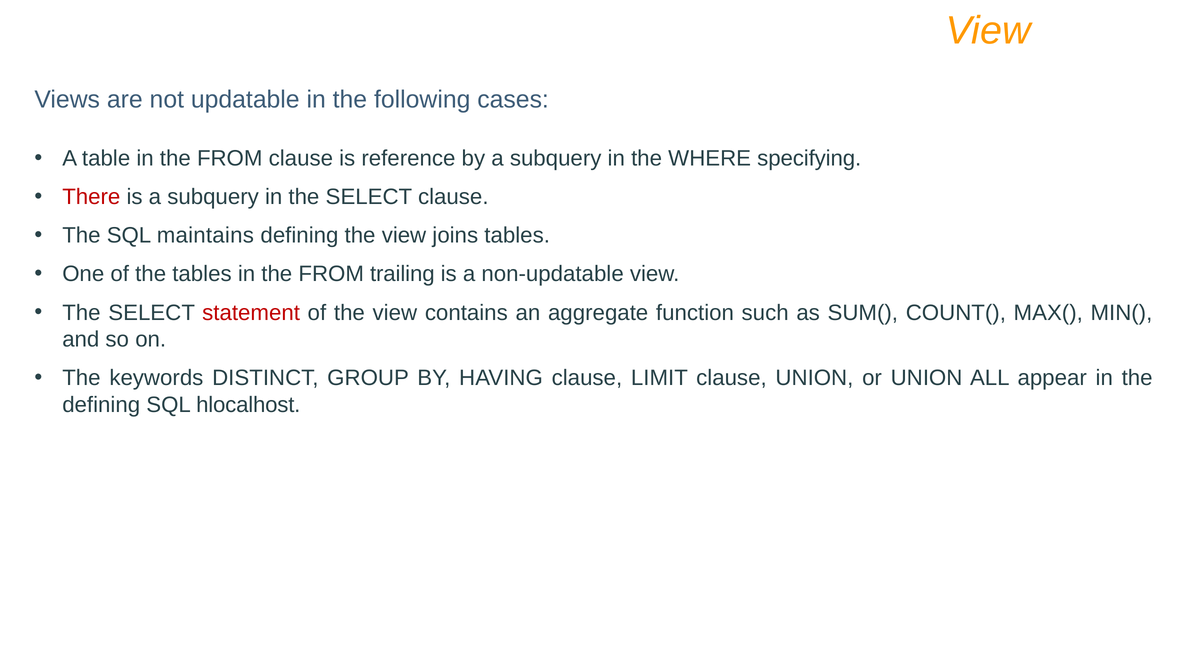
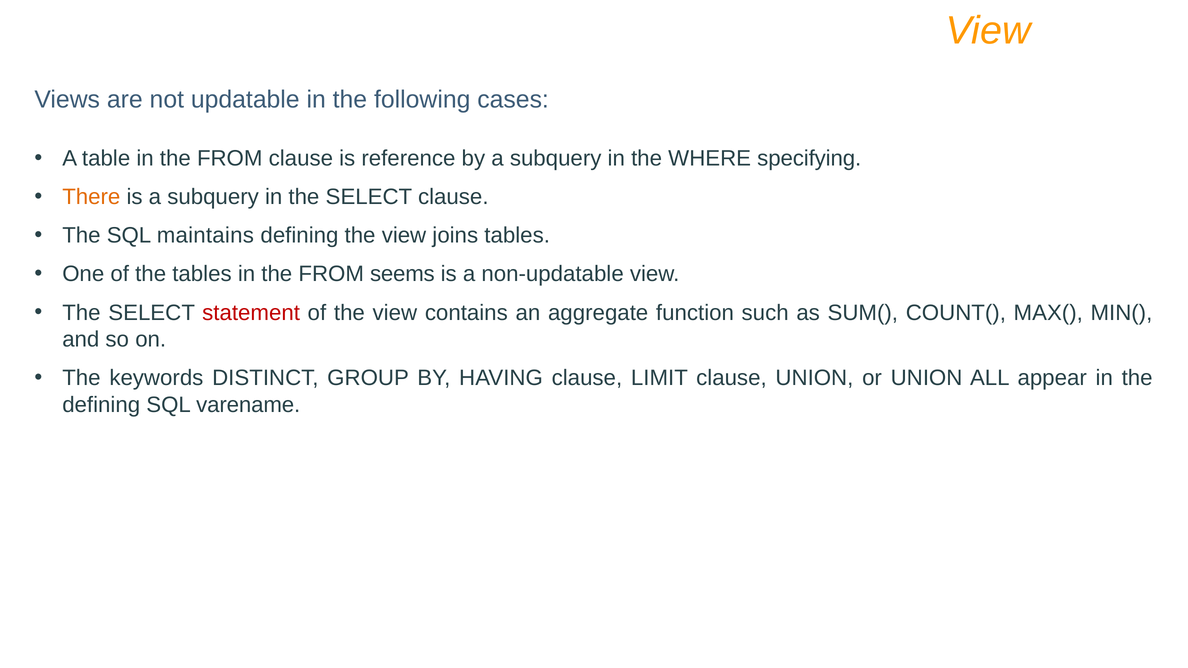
There colour: red -> orange (91, 197)
trailing: trailing -> seems (402, 274)
hlocalhost: hlocalhost -> varename (248, 405)
